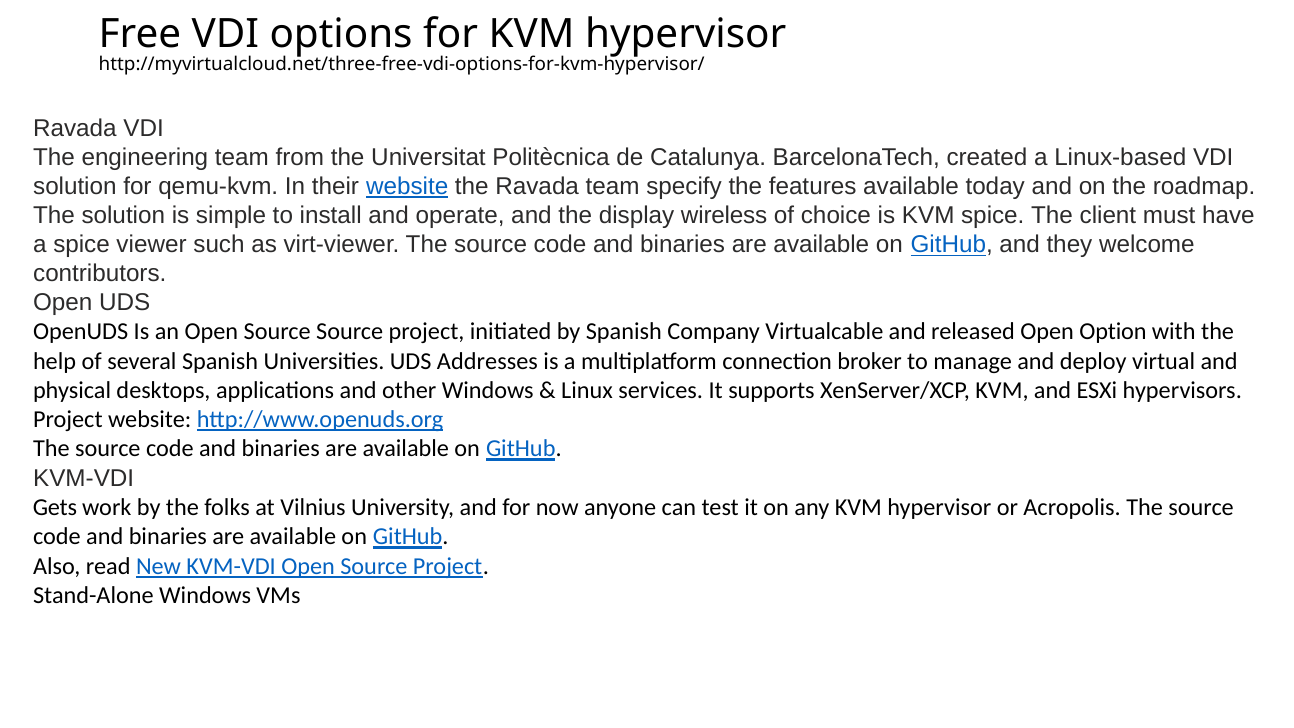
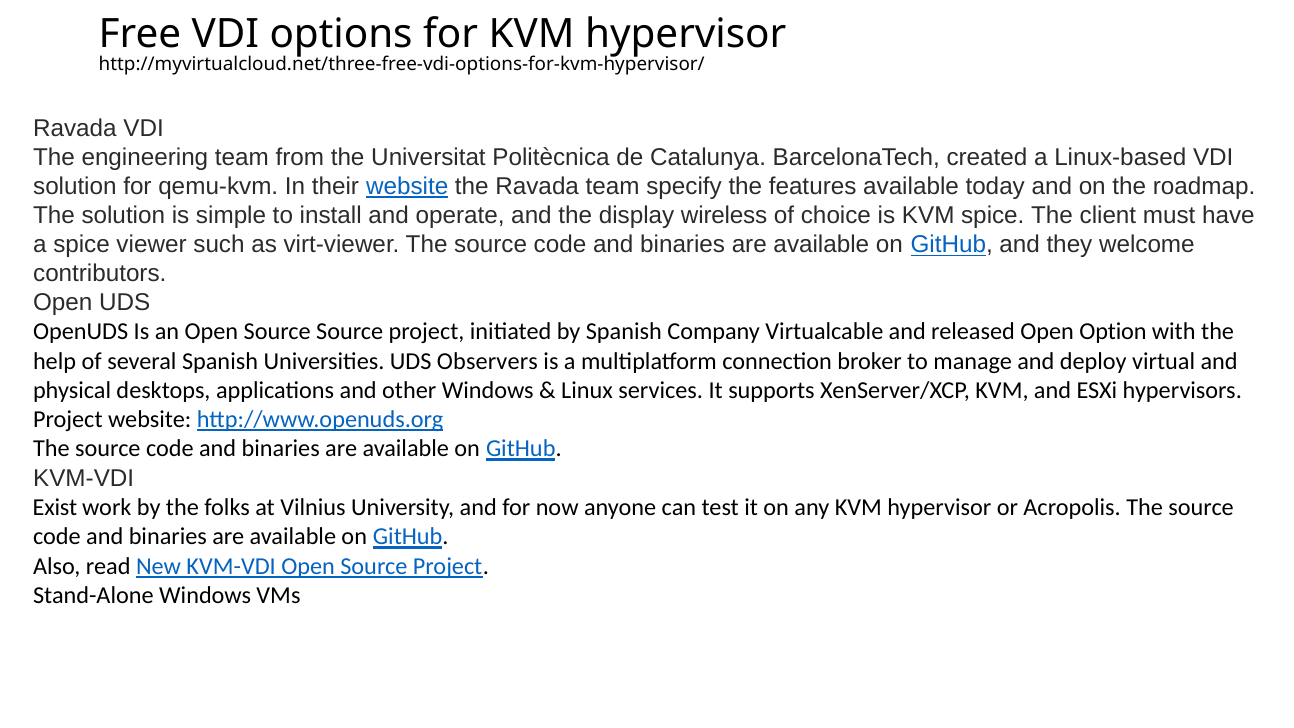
Addresses: Addresses -> Observers (487, 361)
Gets: Gets -> Exist (55, 508)
